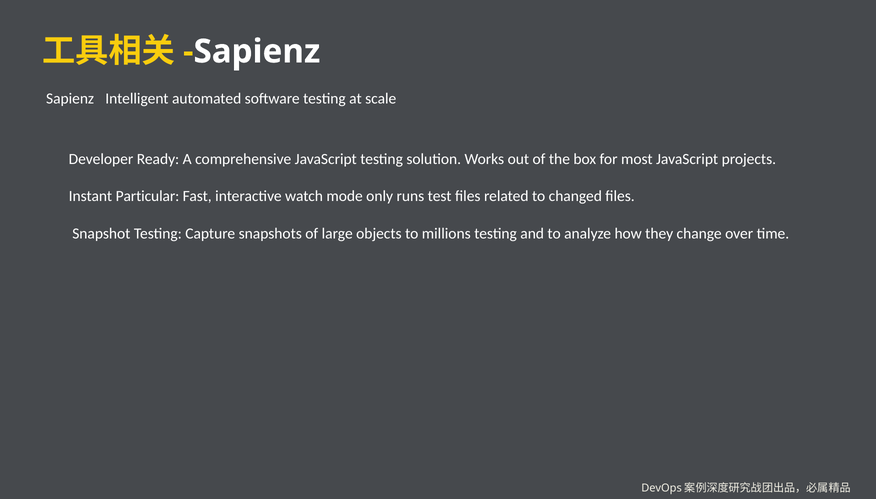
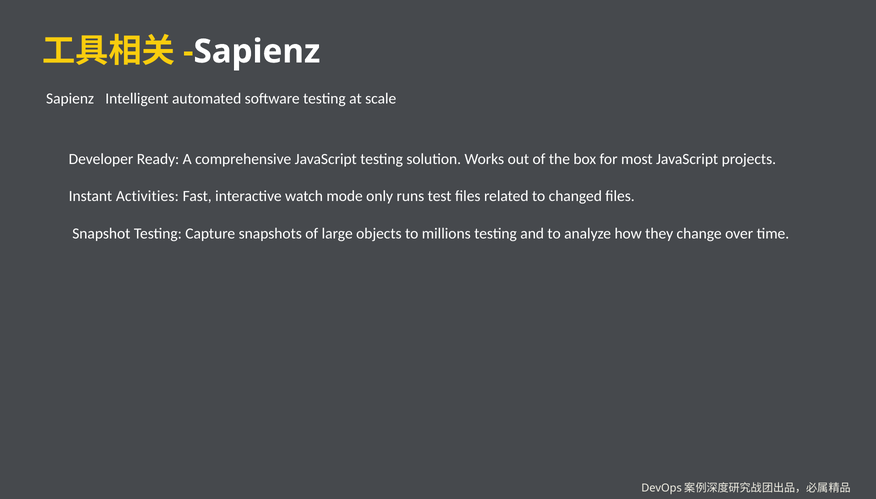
Particular: Particular -> Activities (147, 196)
